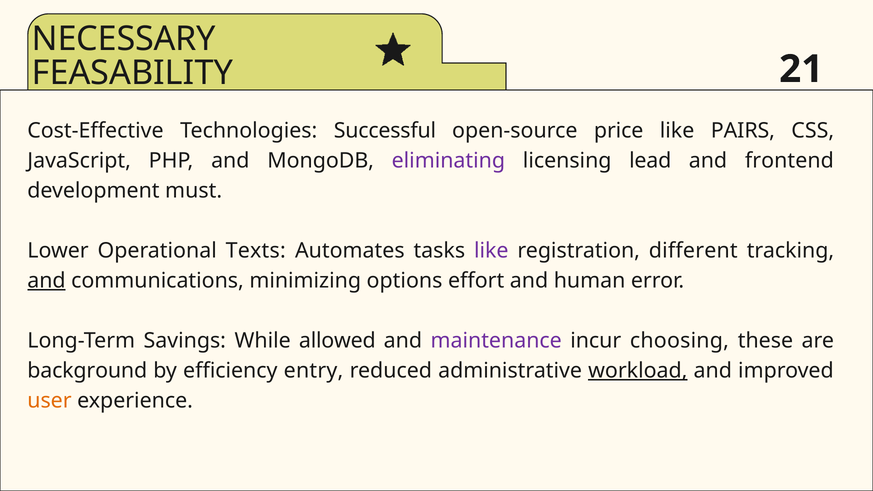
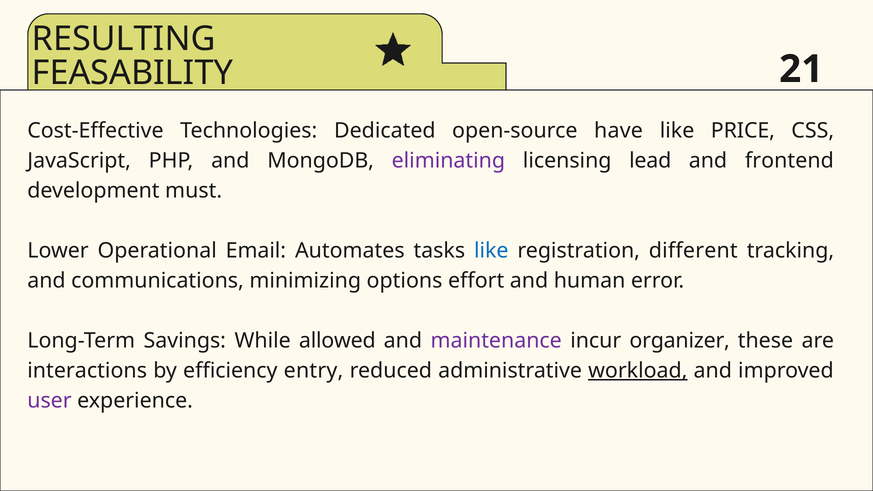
NECESSARY: NECESSARY -> RESULTING (124, 39)
Successful: Successful -> Dedicated (385, 131)
price: price -> have (619, 131)
PAIRS: PAIRS -> PRICE (743, 131)
Texts: Texts -> Email (256, 251)
like colour: purple -> blue (491, 251)
and underline: present -> none (46, 281)
choosing: choosing -> organizer (680, 341)
background: background -> interactions (87, 371)
user colour: orange -> purple (49, 401)
